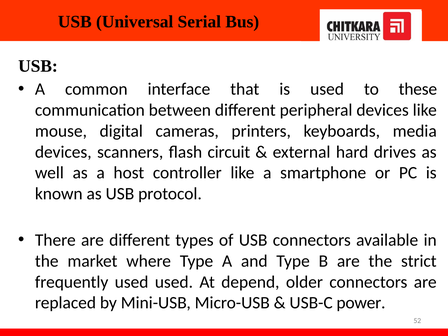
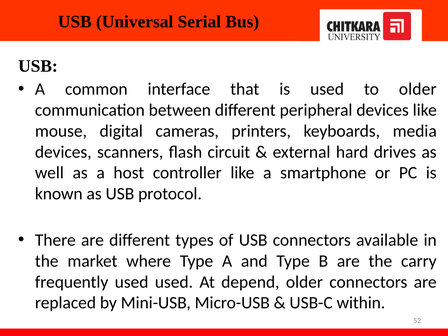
to these: these -> older (418, 89)
strict: strict -> carry (419, 261)
power: power -> within (361, 303)
